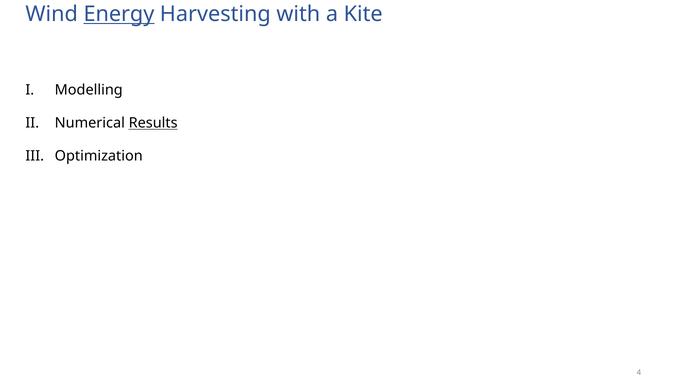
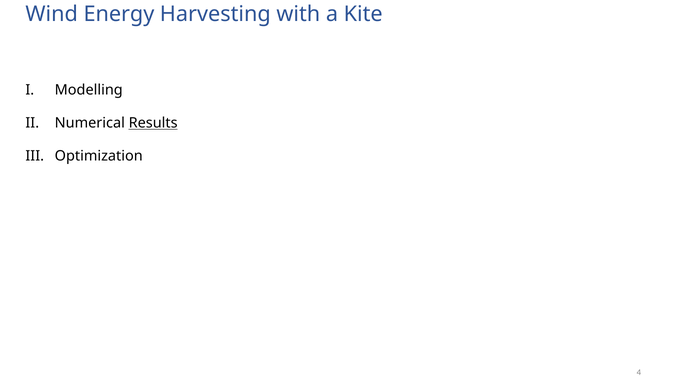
Energy underline: present -> none (119, 14)
